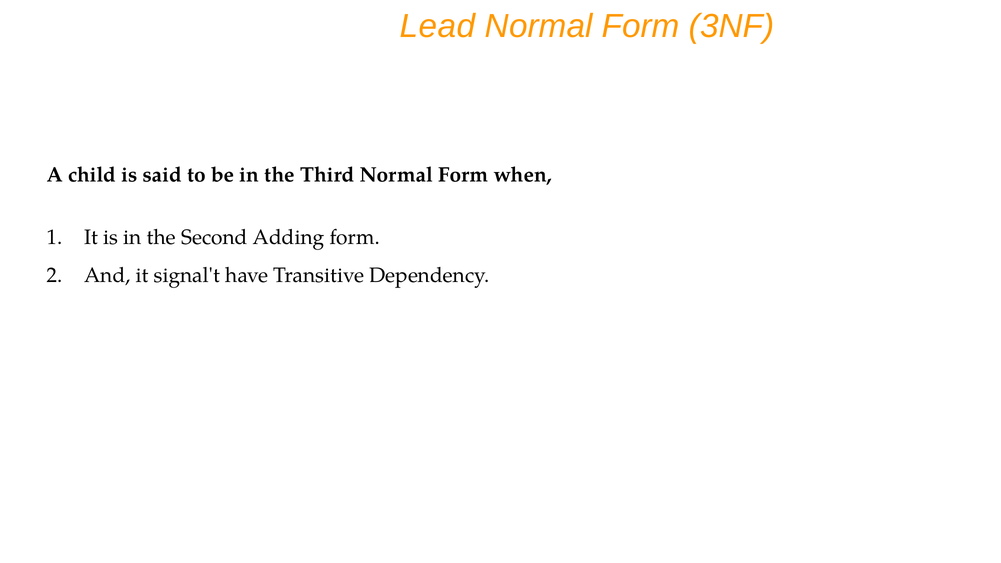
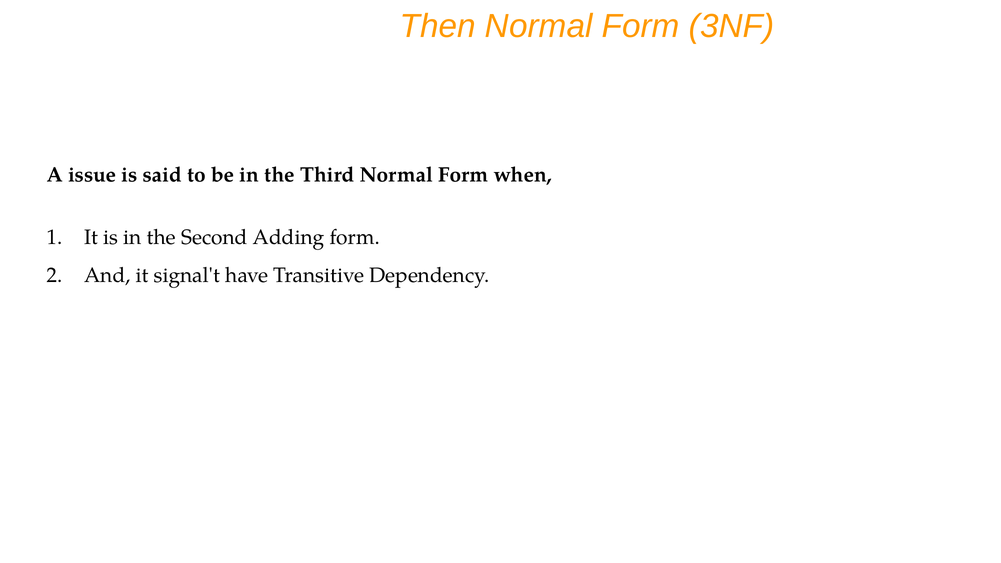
Lead: Lead -> Then (438, 26)
child: child -> issue (92, 175)
